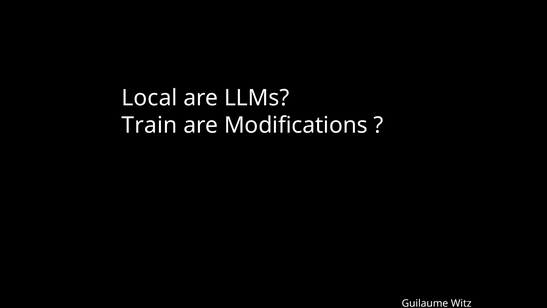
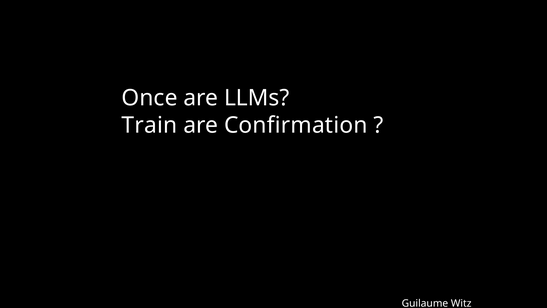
Local: Local -> Once (150, 98)
Modifications: Modifications -> Confirmation (296, 125)
